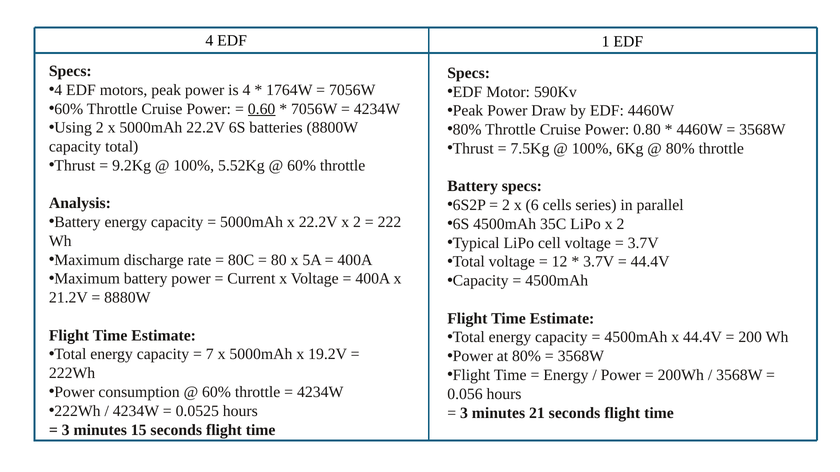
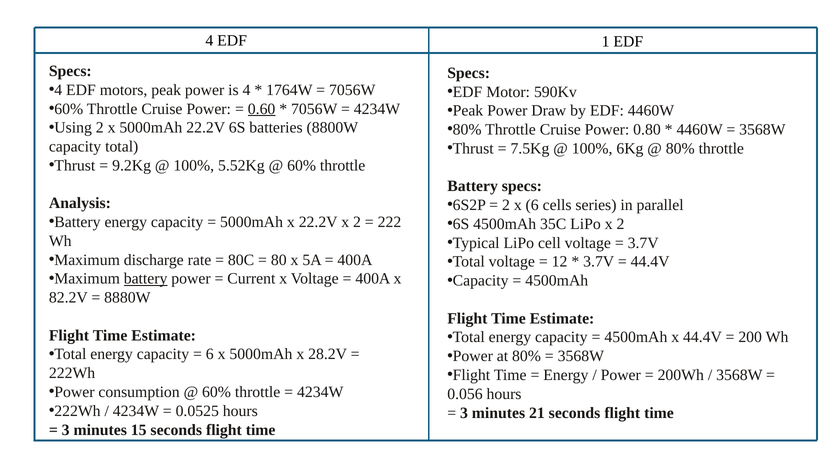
battery underline: none -> present (146, 279)
21.2V: 21.2V -> 82.2V (68, 298)
7: 7 -> 6 (210, 355)
19.2V: 19.2V -> 28.2V (328, 355)
